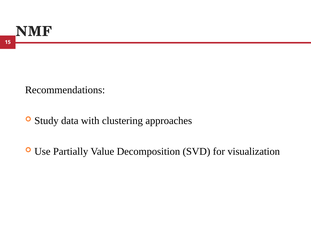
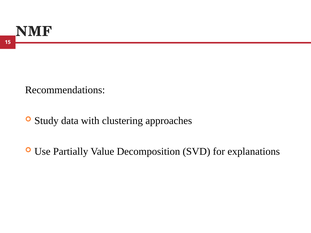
visualization: visualization -> explanations (254, 152)
